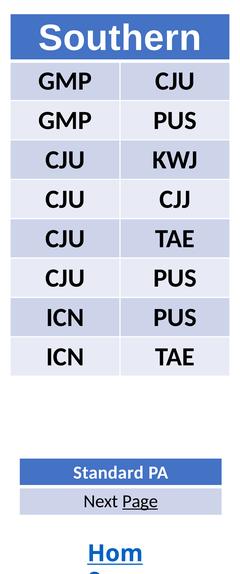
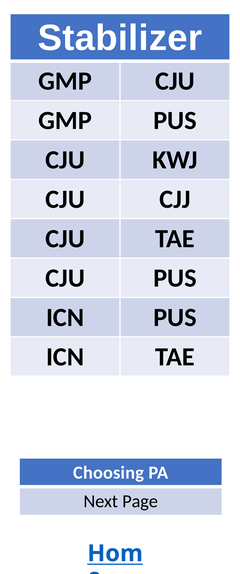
Southern: Southern -> Stabilizer (120, 38)
Standard: Standard -> Choosing (109, 473)
Page underline: present -> none (140, 501)
